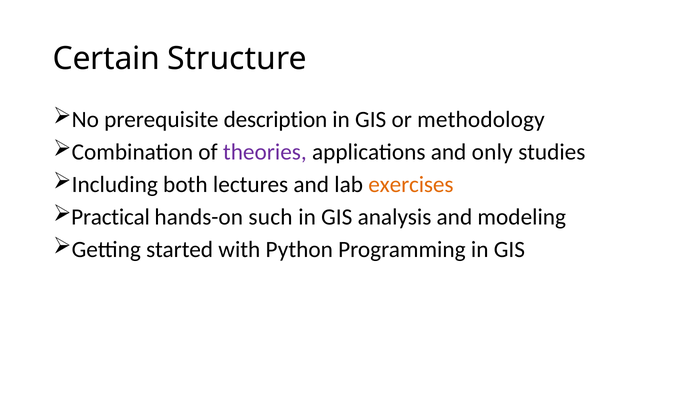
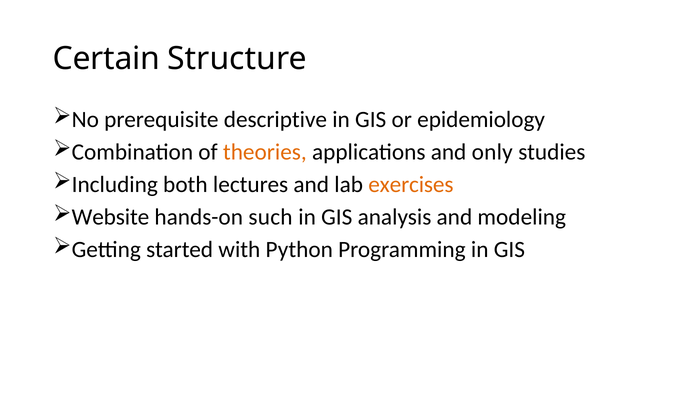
description: description -> descriptive (275, 120)
methodology: methodology -> epidemiology (481, 120)
theories colour: purple -> orange (265, 152)
Practical: Practical -> Website (110, 217)
